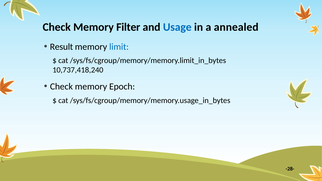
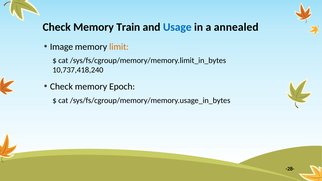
Filter: Filter -> Train (128, 27)
Result: Result -> Image (61, 47)
limit colour: blue -> orange (119, 47)
